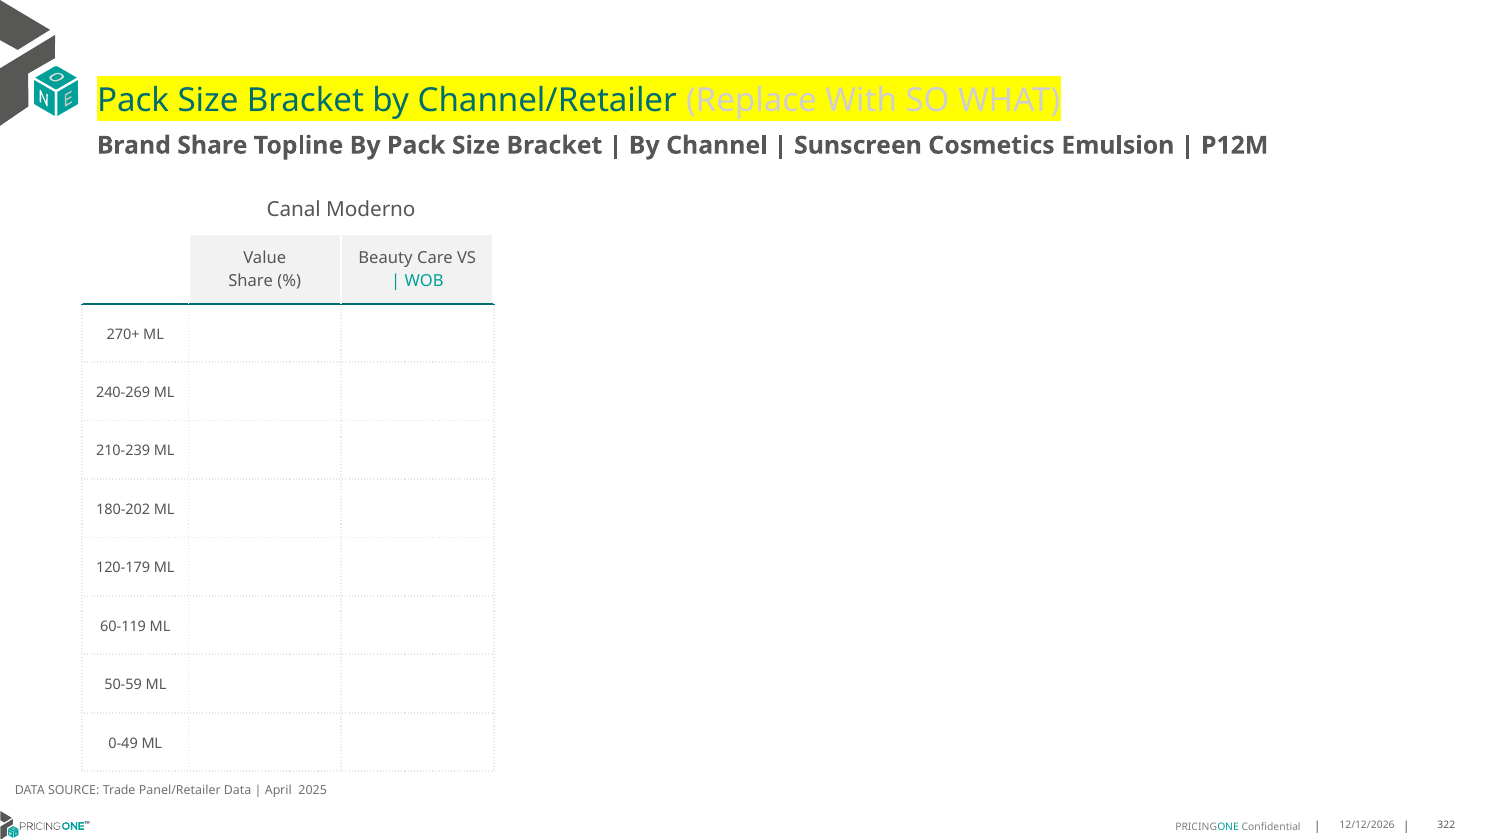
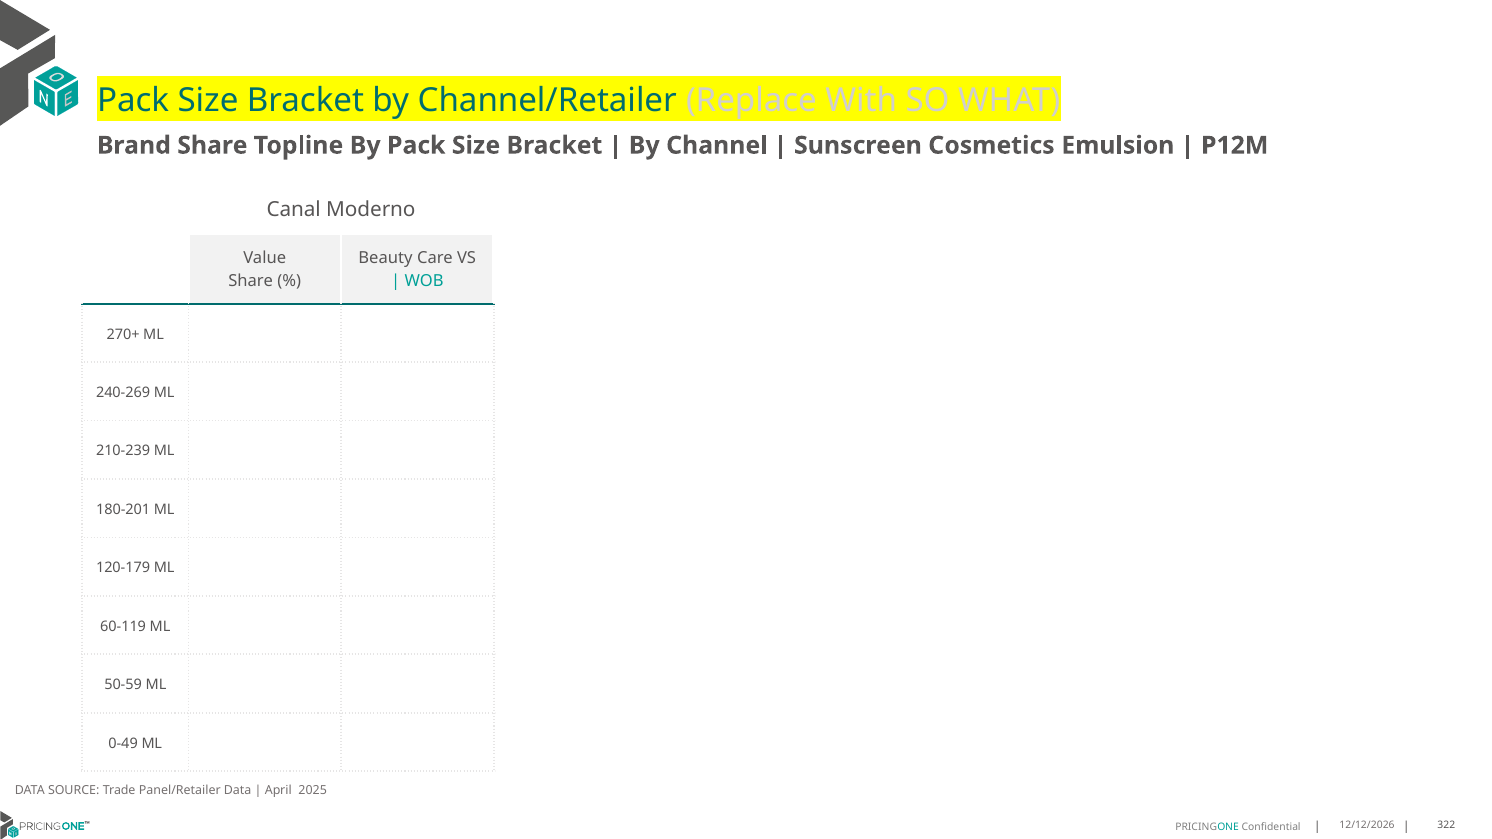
180-202: 180-202 -> 180-201 (123, 510)
